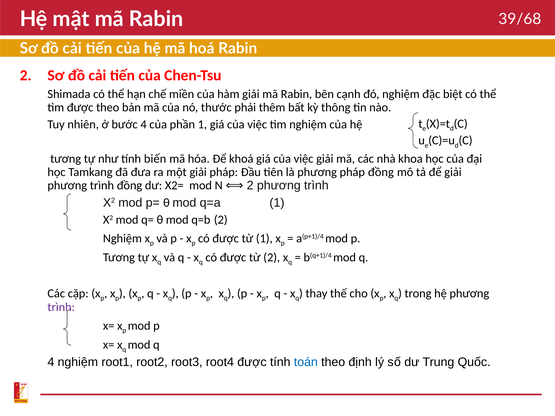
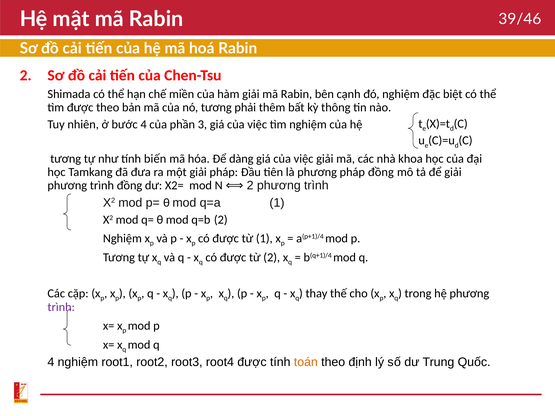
39/68: 39/68 -> 39/46 (520, 19)
nó thước: thước -> tương (216, 108)
phần 1: 1 -> 3 (202, 125)
khoá: khoá -> dàng (241, 159)
toán colour: blue -> orange (306, 362)
